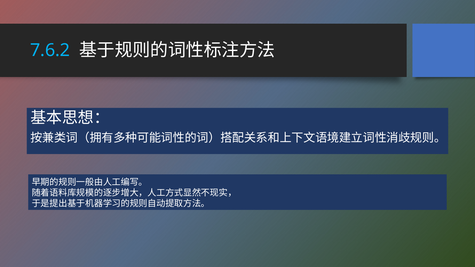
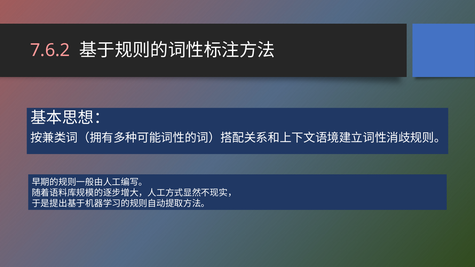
7.6.2 colour: light blue -> pink (50, 50)
